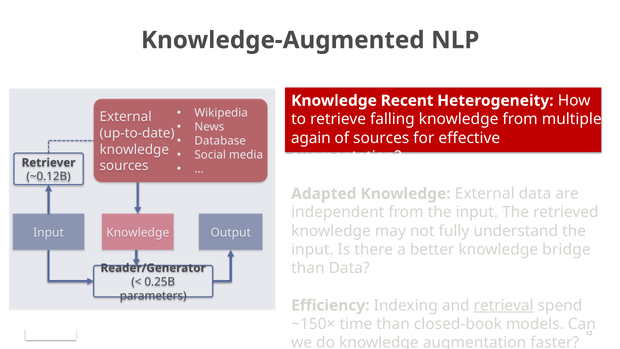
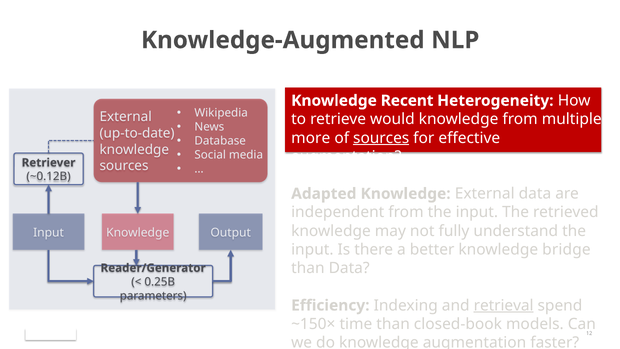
falling: falling -> would (392, 119)
again: again -> more (311, 138)
sources underline: none -> present (381, 138)
